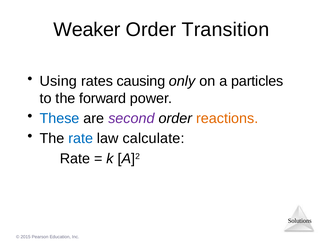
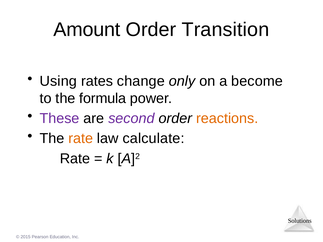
Weaker: Weaker -> Amount (87, 30)
causing: causing -> change (141, 81)
particles: particles -> become (257, 81)
forward: forward -> formula (103, 98)
These colour: blue -> purple (60, 119)
rate colour: blue -> orange (81, 139)
